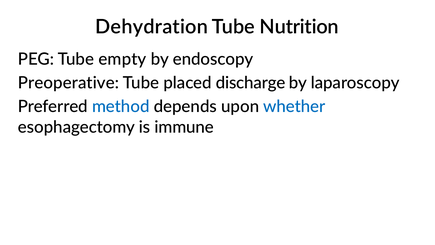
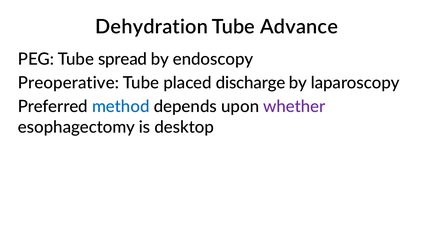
Nutrition: Nutrition -> Advance (299, 27)
empty: empty -> spread (123, 59)
whether colour: blue -> purple (294, 107)
immune: immune -> desktop (184, 127)
